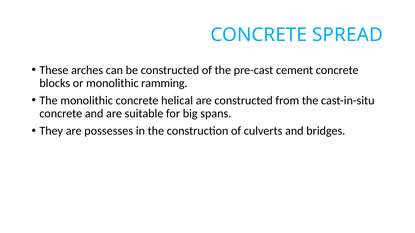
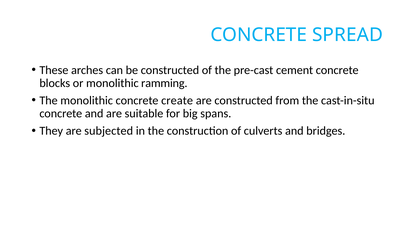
helical: helical -> create (177, 101)
possesses: possesses -> subjected (109, 131)
